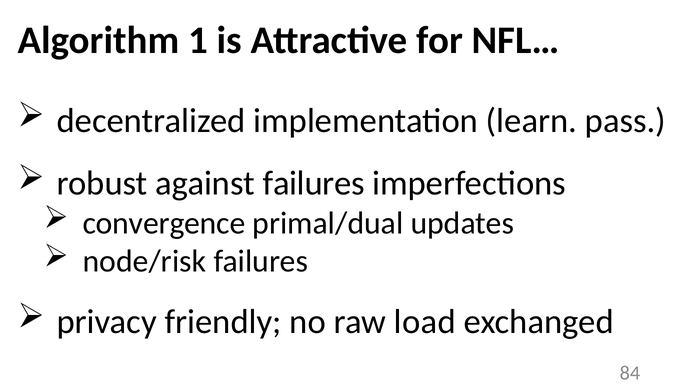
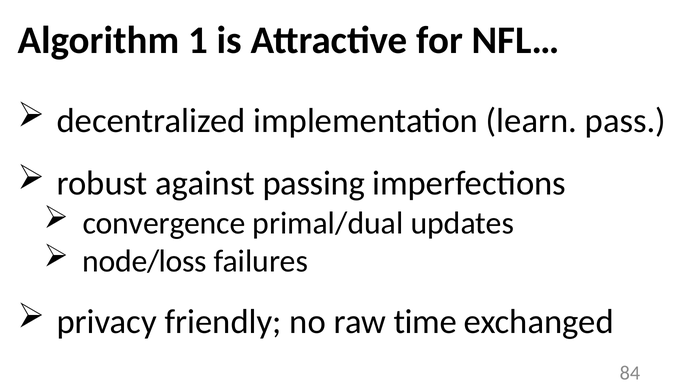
against failures: failures -> passing (314, 183)
node/risk: node/risk -> node/loss (145, 261)
load: load -> time (425, 322)
